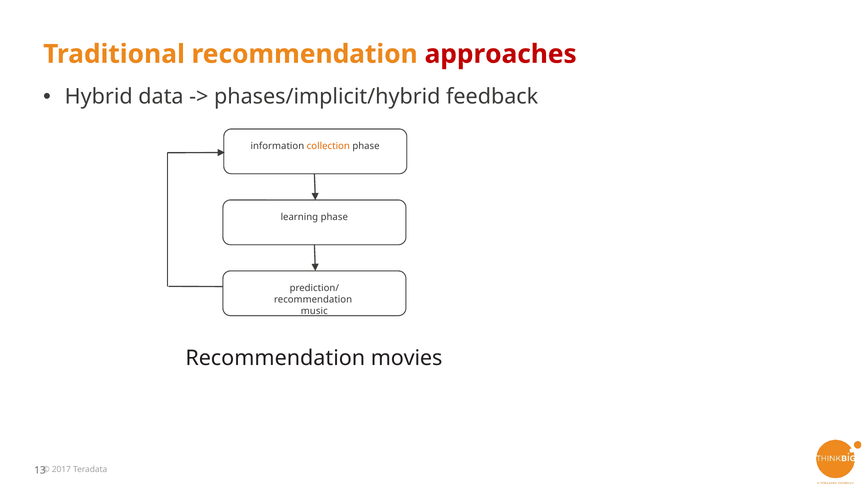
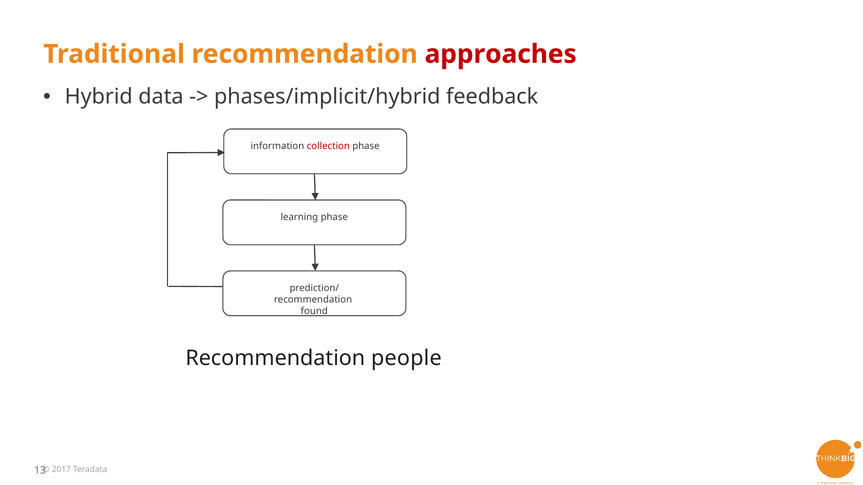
collection colour: orange -> red (328, 146)
music: music -> found (314, 311)
movies: movies -> people (406, 358)
